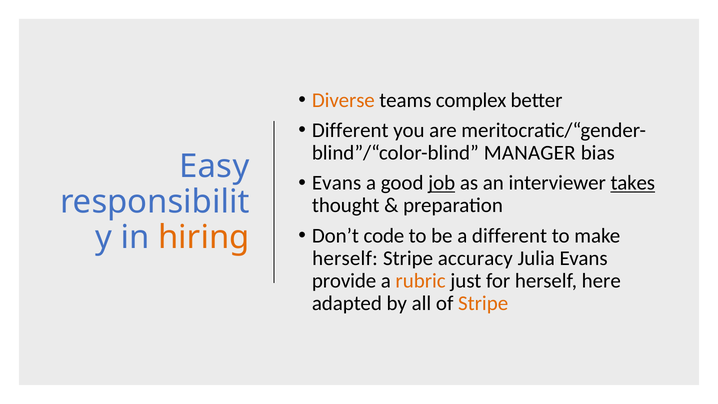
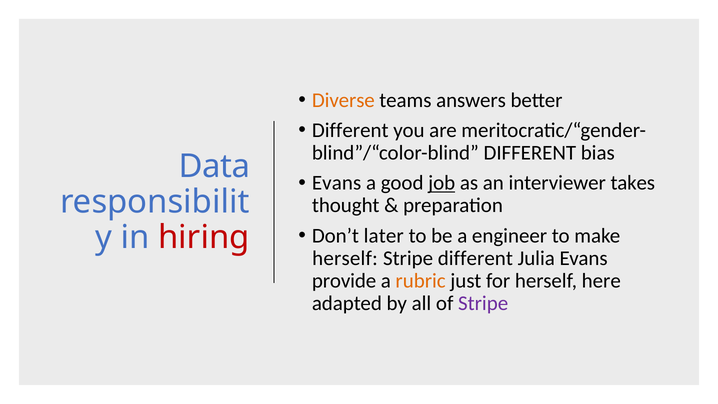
complex: complex -> answers (471, 100)
MANAGER: MANAGER -> DIFFERENT (530, 153)
Easy: Easy -> Data (215, 166)
takes underline: present -> none (633, 183)
code: code -> later (384, 236)
a different: different -> engineer (510, 236)
hiring colour: orange -> red (204, 237)
Stripe accuracy: accuracy -> different (475, 258)
Stripe colour: orange -> purple (483, 303)
